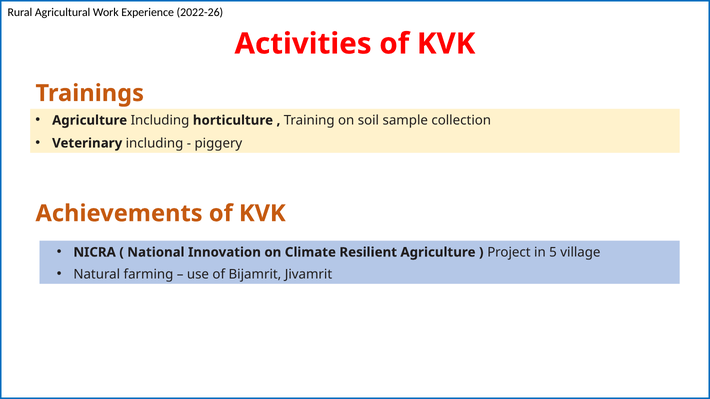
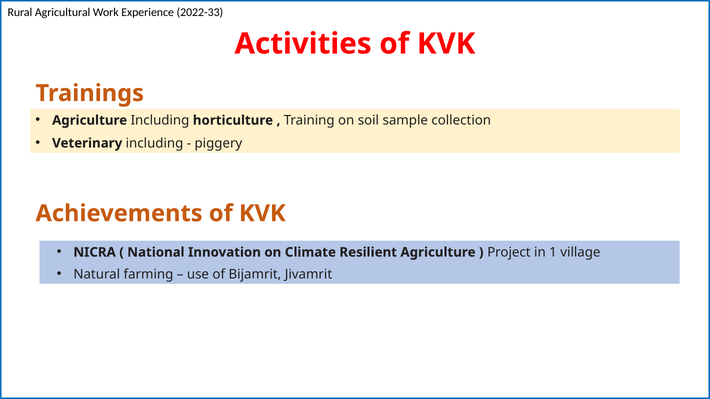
2022-26: 2022-26 -> 2022-33 (200, 12)
5: 5 -> 1 (553, 252)
